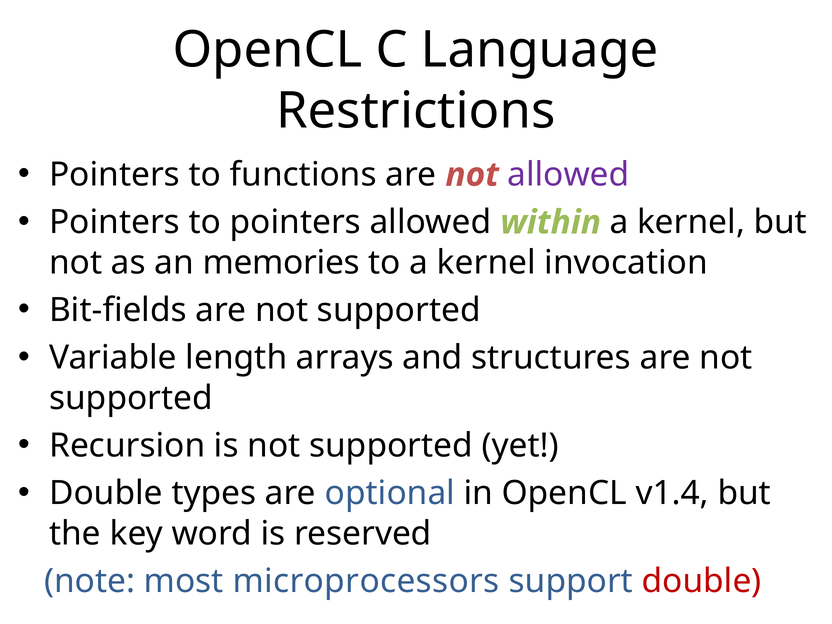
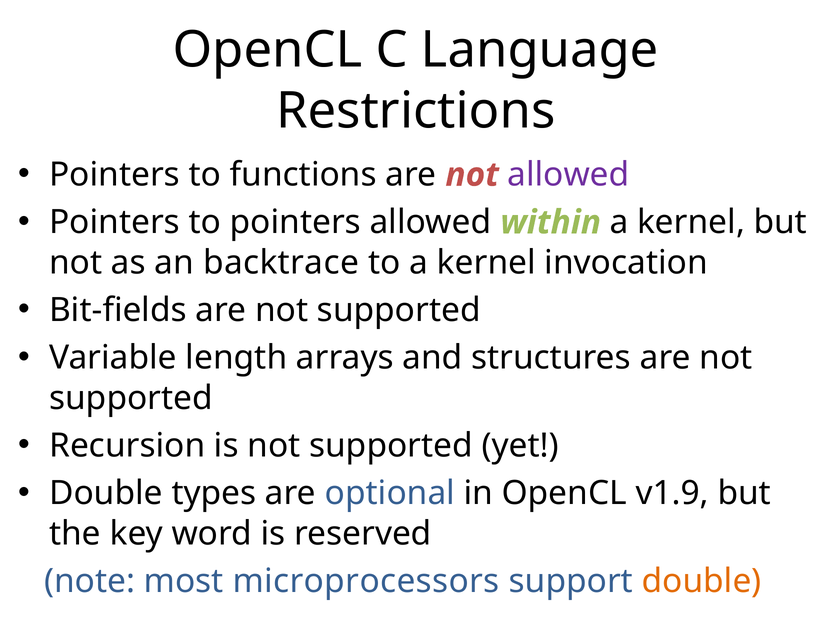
memories: memories -> backtrace (281, 263)
v1.4: v1.4 -> v1.9 (672, 493)
double colour: red -> orange (702, 581)
